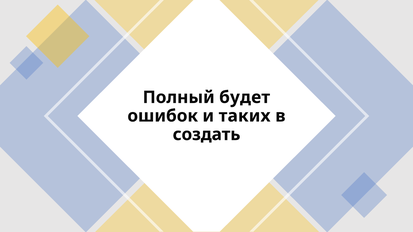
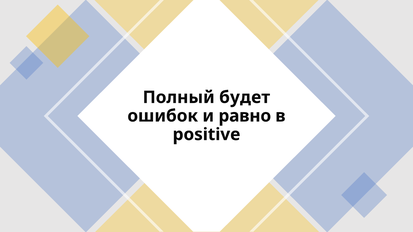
таких: таких -> равно (245, 116)
создать: создать -> positive (207, 135)
